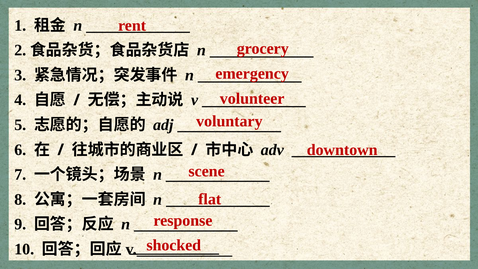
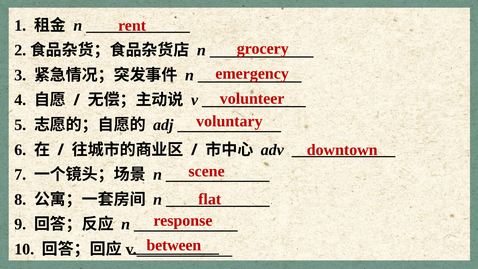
shocked: shocked -> between (174, 245)
